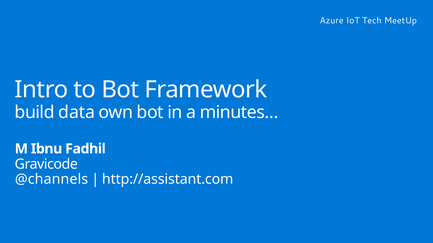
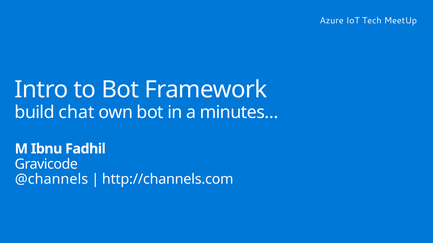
data: data -> chat (77, 112)
http://assistant.com: http://assistant.com -> http://channels.com (168, 180)
